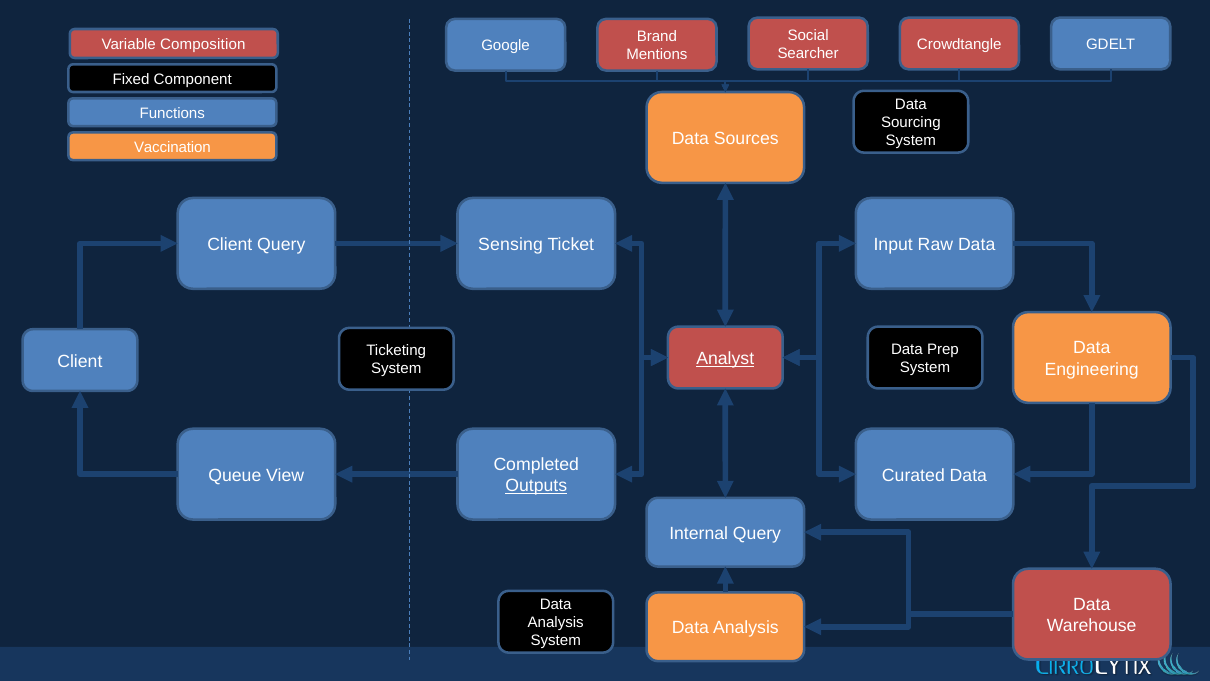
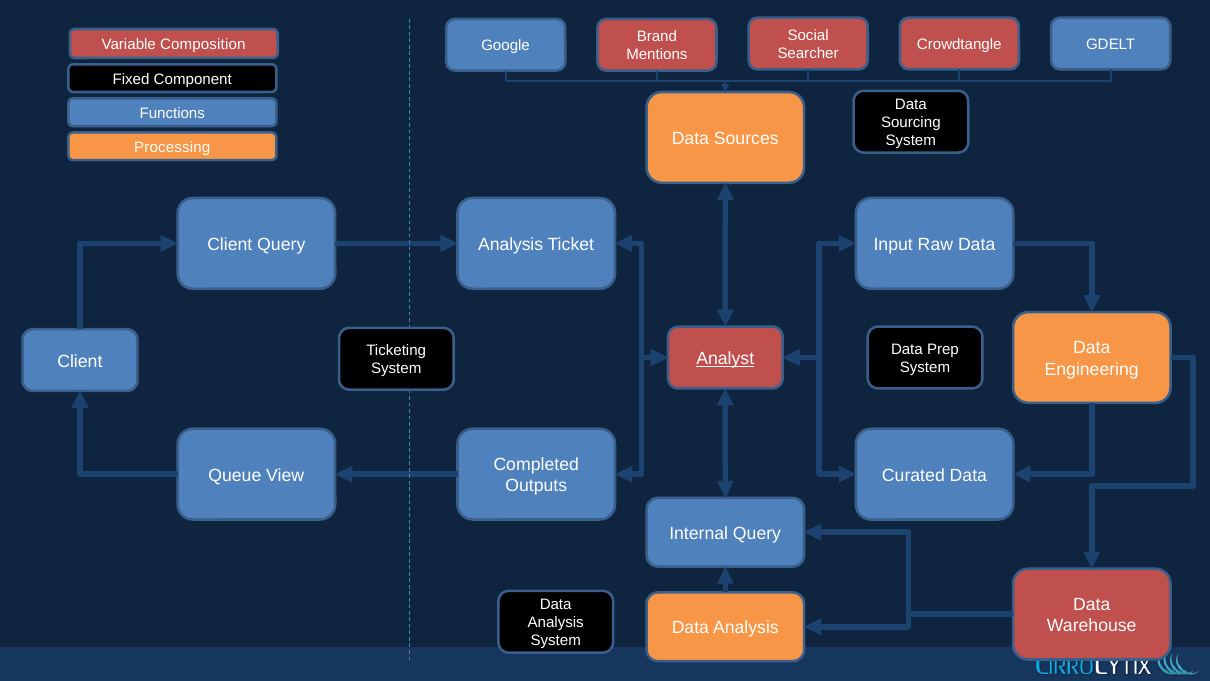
Vaccination: Vaccination -> Processing (172, 147)
Sensing: Sensing -> Analysis (511, 244)
Outputs underline: present -> none (536, 486)
